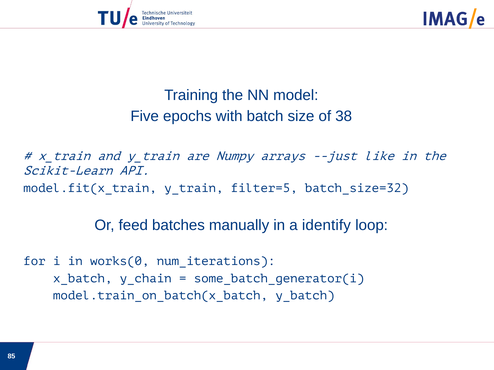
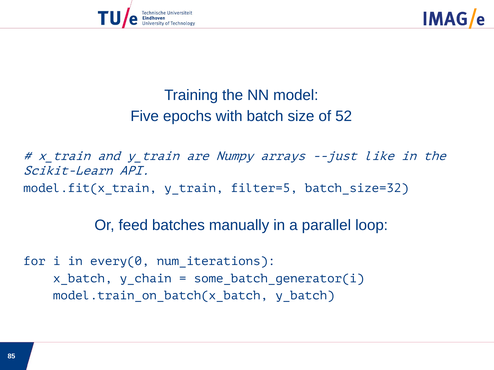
38: 38 -> 52 (344, 116)
identify: identify -> parallel (326, 225)
works(0: works(0 -> every(0 (120, 261)
